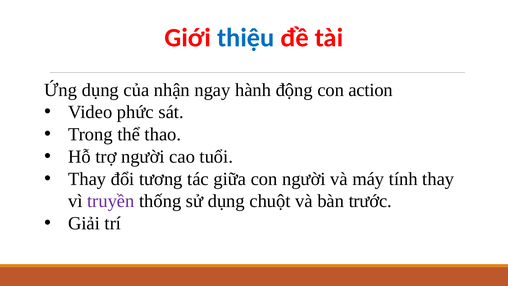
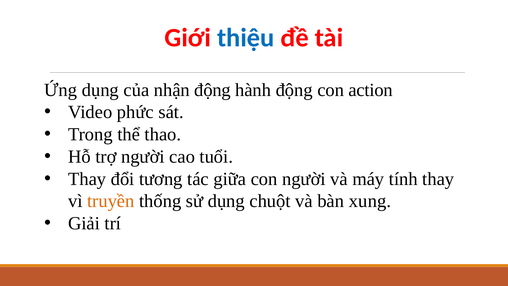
nhận ngay: ngay -> động (213, 90)
truyền colour: purple -> orange (111, 201)
trước: trước -> xung (370, 201)
